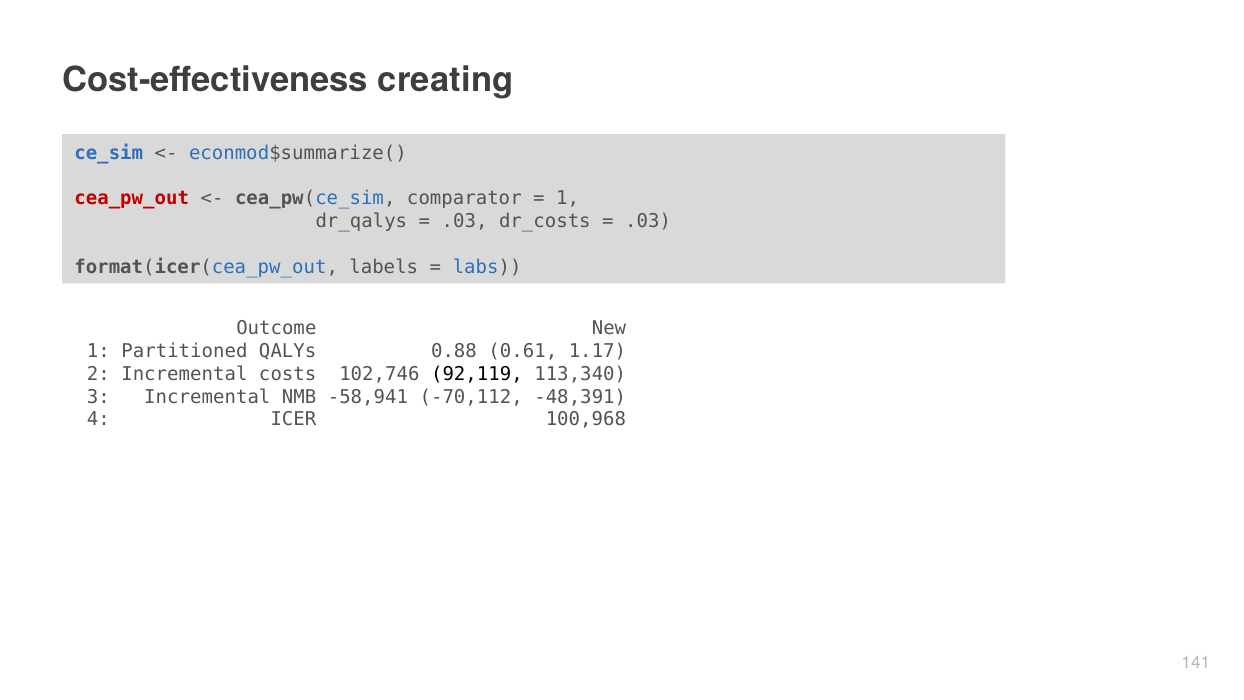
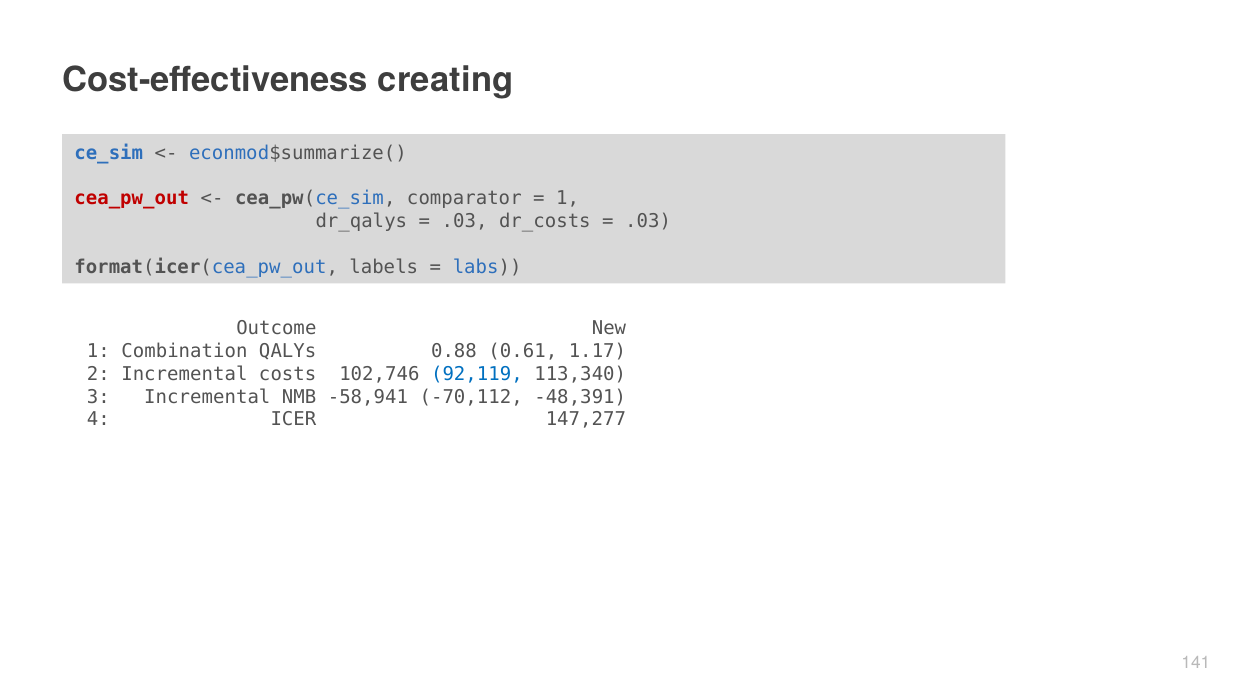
Partitioned: Partitioned -> Combination (184, 351)
92,119 colour: black -> blue (477, 374)
100,968: 100,968 -> 147,277 (586, 419)
